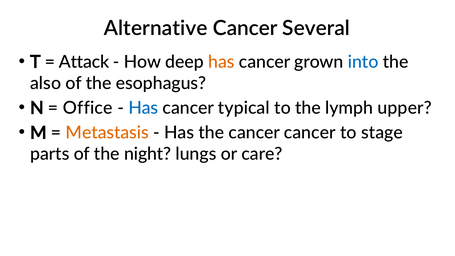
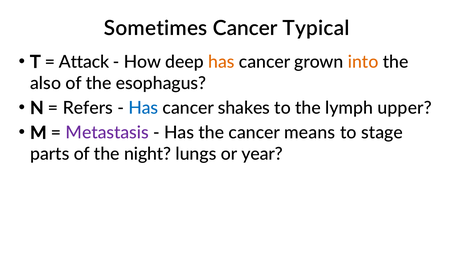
Alternative: Alternative -> Sometimes (156, 28)
Several: Several -> Typical (316, 28)
into colour: blue -> orange (363, 62)
Office: Office -> Refers (88, 108)
typical: typical -> shakes (244, 108)
Metastasis colour: orange -> purple (107, 133)
cancer cancer: cancer -> means (310, 133)
care: care -> year (262, 154)
